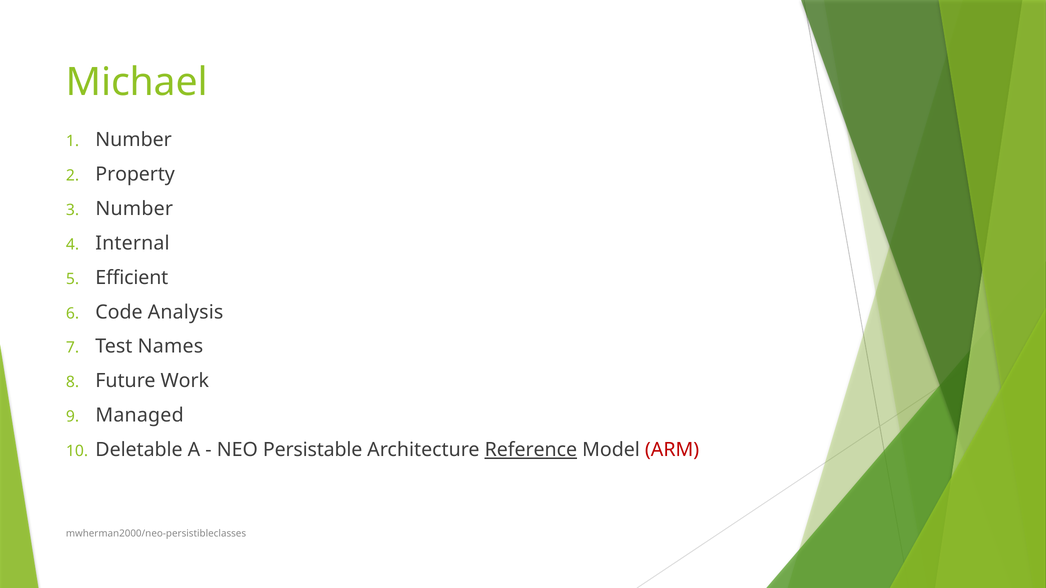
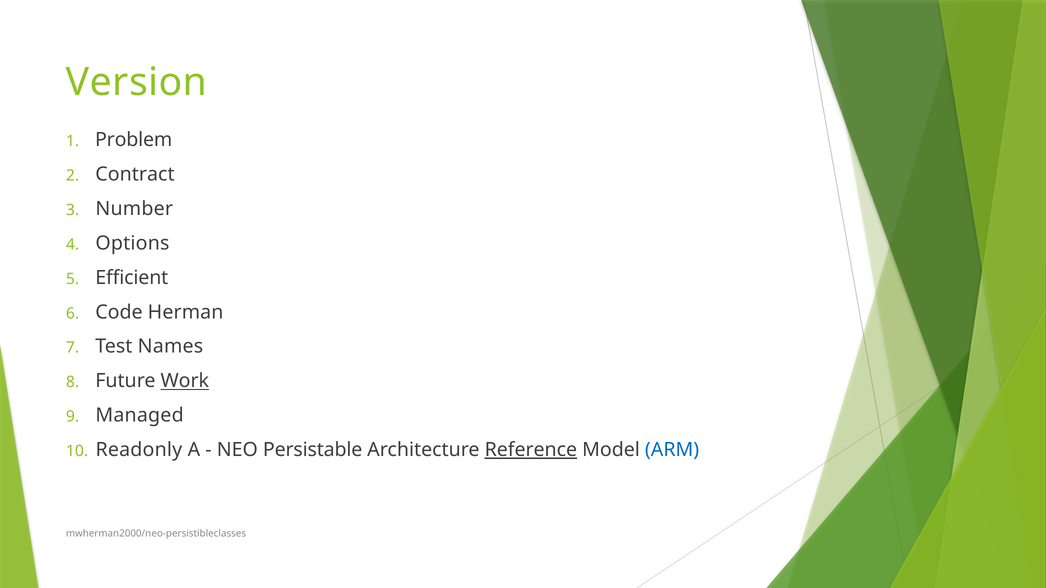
Michael: Michael -> Version (137, 82)
Number: Number -> Problem (134, 140)
Property: Property -> Contract (135, 175)
Internal: Internal -> Options (132, 243)
Analysis: Analysis -> Herman (186, 312)
Work underline: none -> present (185, 381)
Deletable: Deletable -> Readonly (139, 450)
ARM colour: red -> blue (672, 450)
